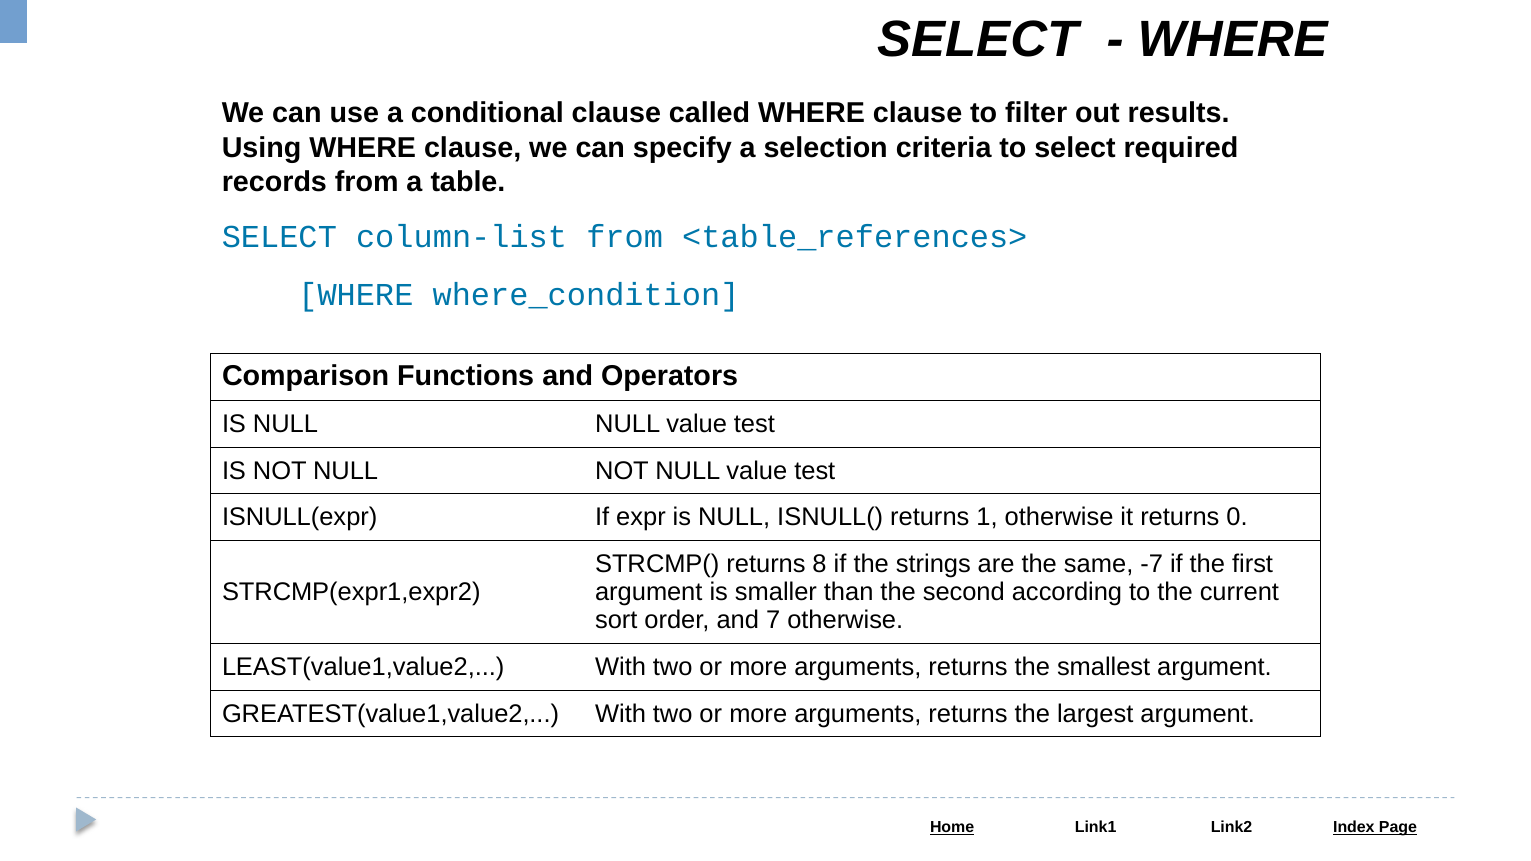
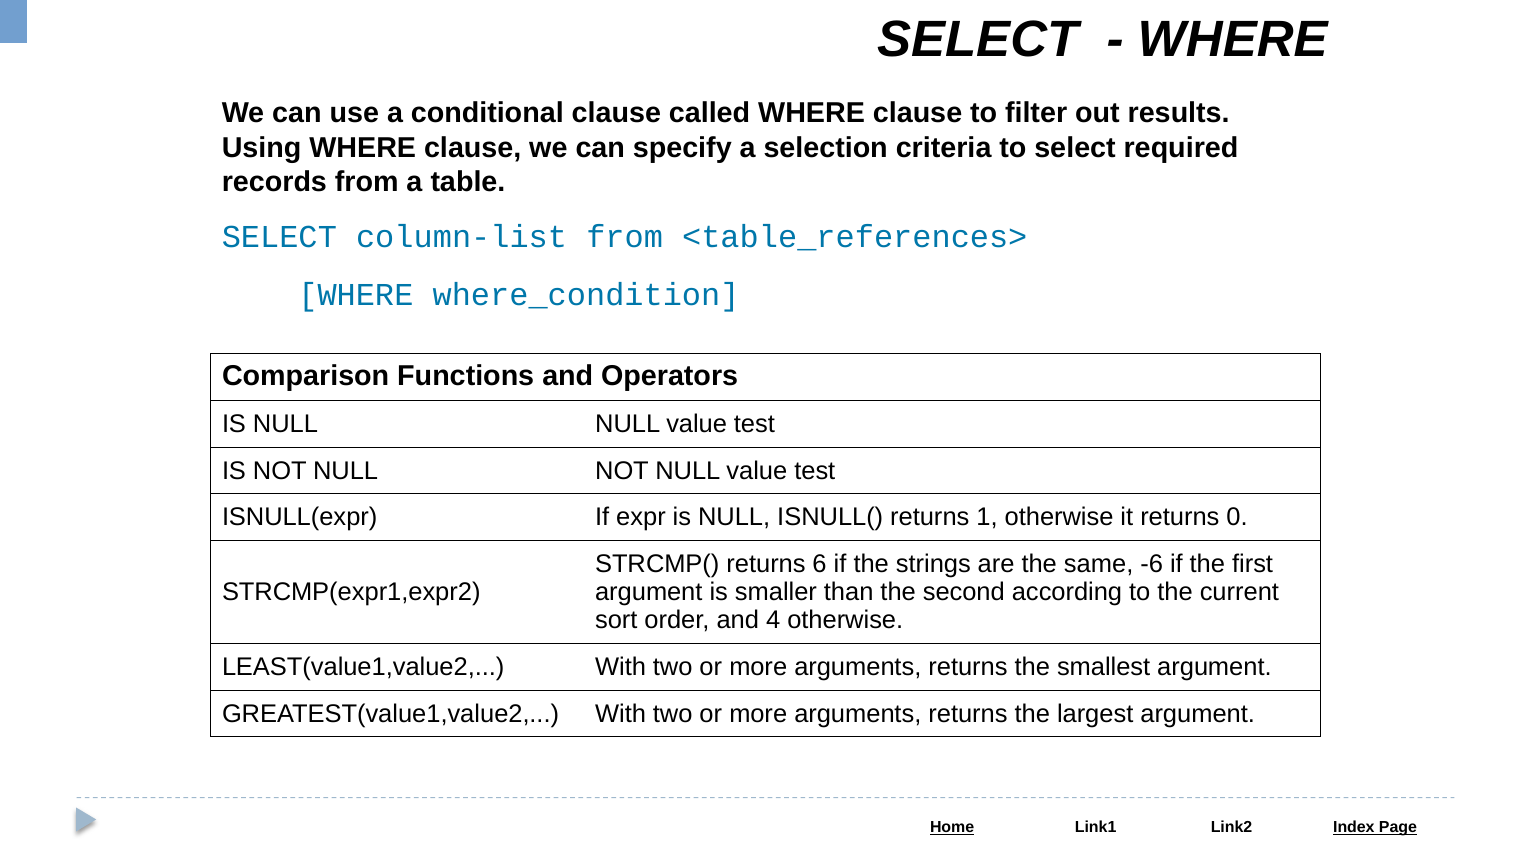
8: 8 -> 6 (820, 564)
-7: -7 -> -6 (1152, 564)
7: 7 -> 4 (773, 621)
